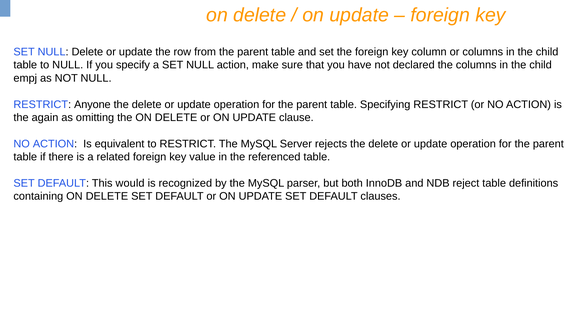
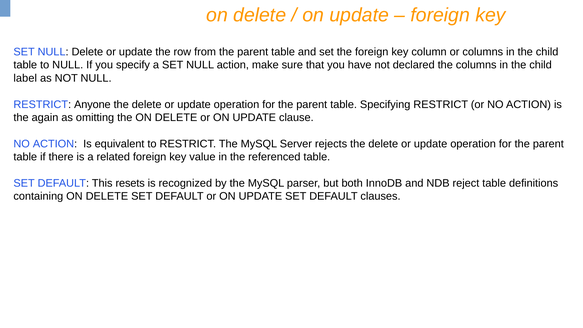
empj: empj -> label (25, 78)
would: would -> resets (130, 183)
